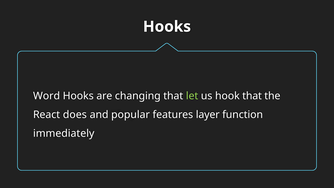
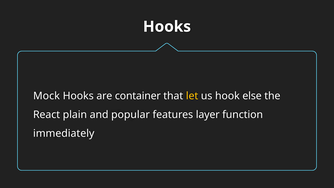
Word: Word -> Mock (47, 96)
changing: changing -> container (138, 96)
let colour: light green -> yellow (192, 96)
hook that: that -> else (252, 96)
does: does -> plain (75, 115)
